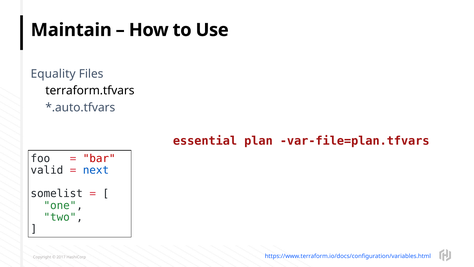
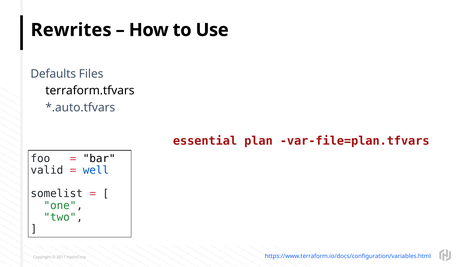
Maintain: Maintain -> Rewrites (71, 30)
Equality: Equality -> Defaults (53, 74)
bar colour: red -> black (99, 158)
next: next -> well (96, 170)
